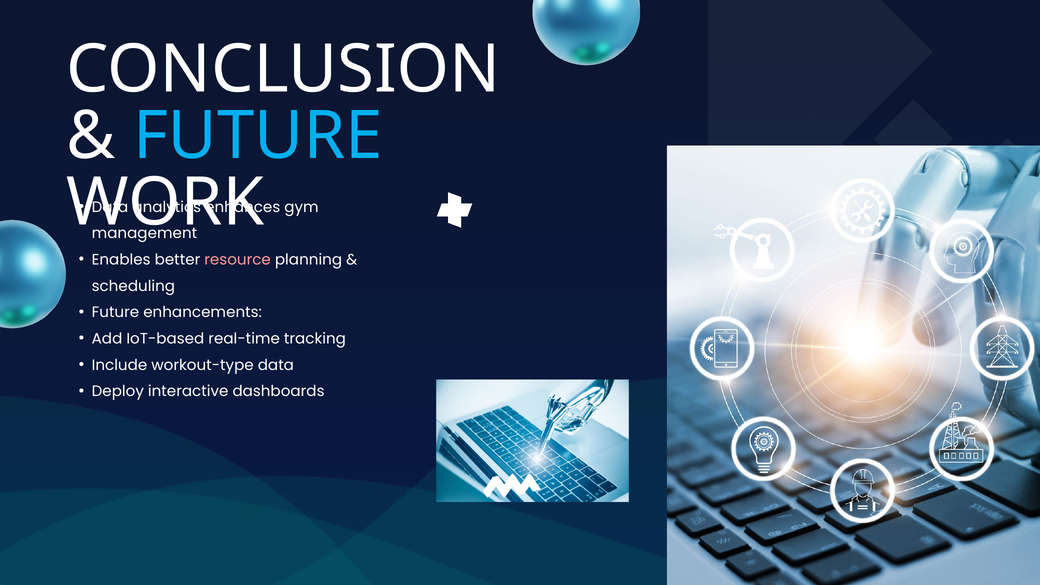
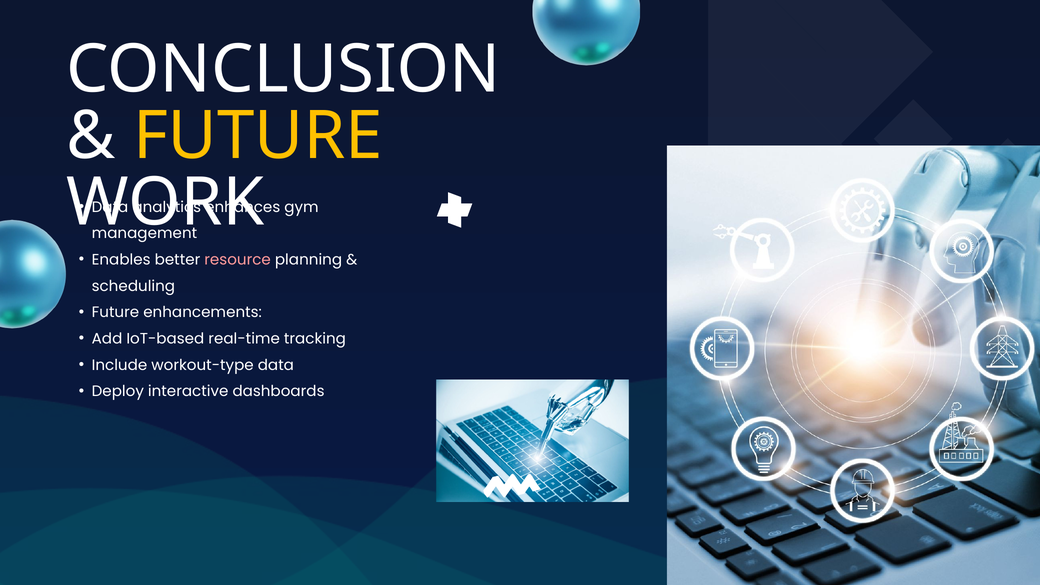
FUTURE colour: light blue -> yellow (258, 136)
